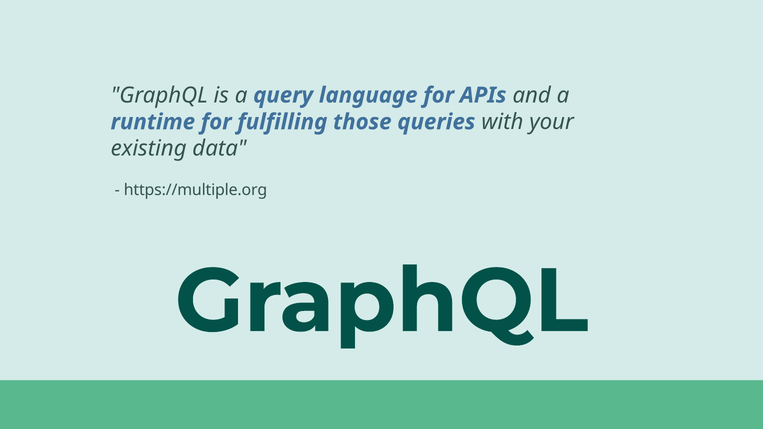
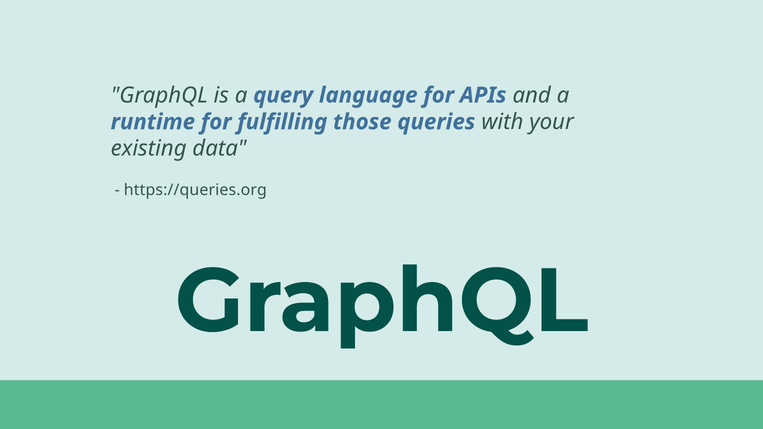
https://multiple.org: https://multiple.org -> https://queries.org (195, 190)
